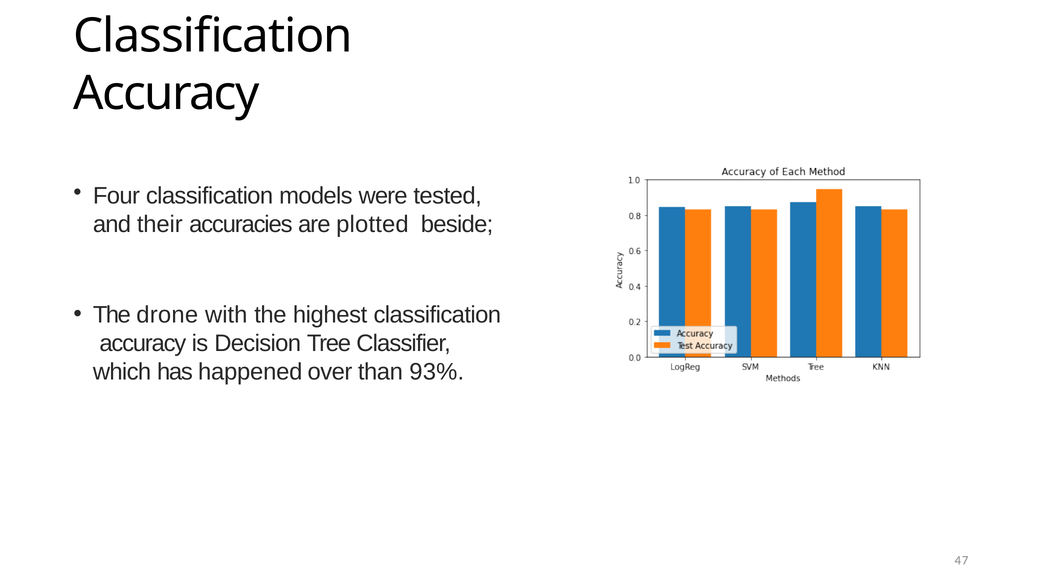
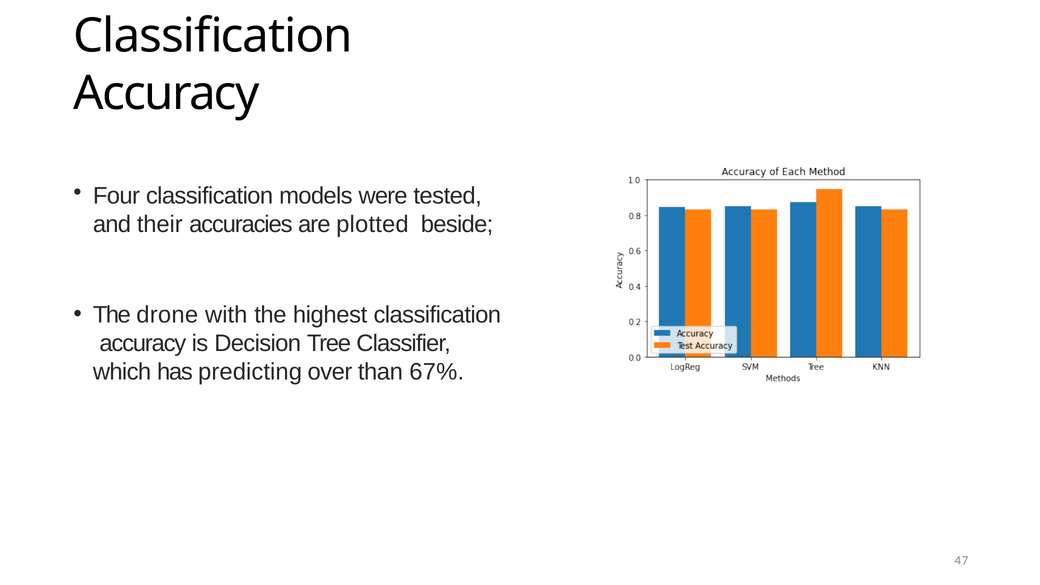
happened: happened -> predicting (250, 372)
93%: 93% -> 67% (437, 372)
